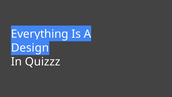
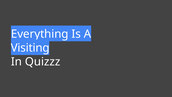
Design: Design -> Visiting (30, 48)
